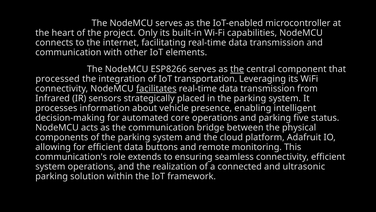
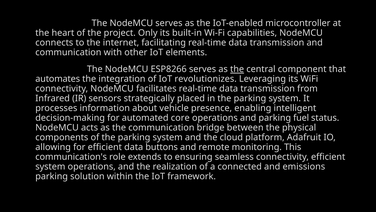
processed: processed -> automates (58, 79)
transportation: transportation -> revolutionizes (206, 79)
facilitates underline: present -> none (156, 89)
five: five -> fuel (301, 118)
ultrasonic: ultrasonic -> emissions (304, 166)
